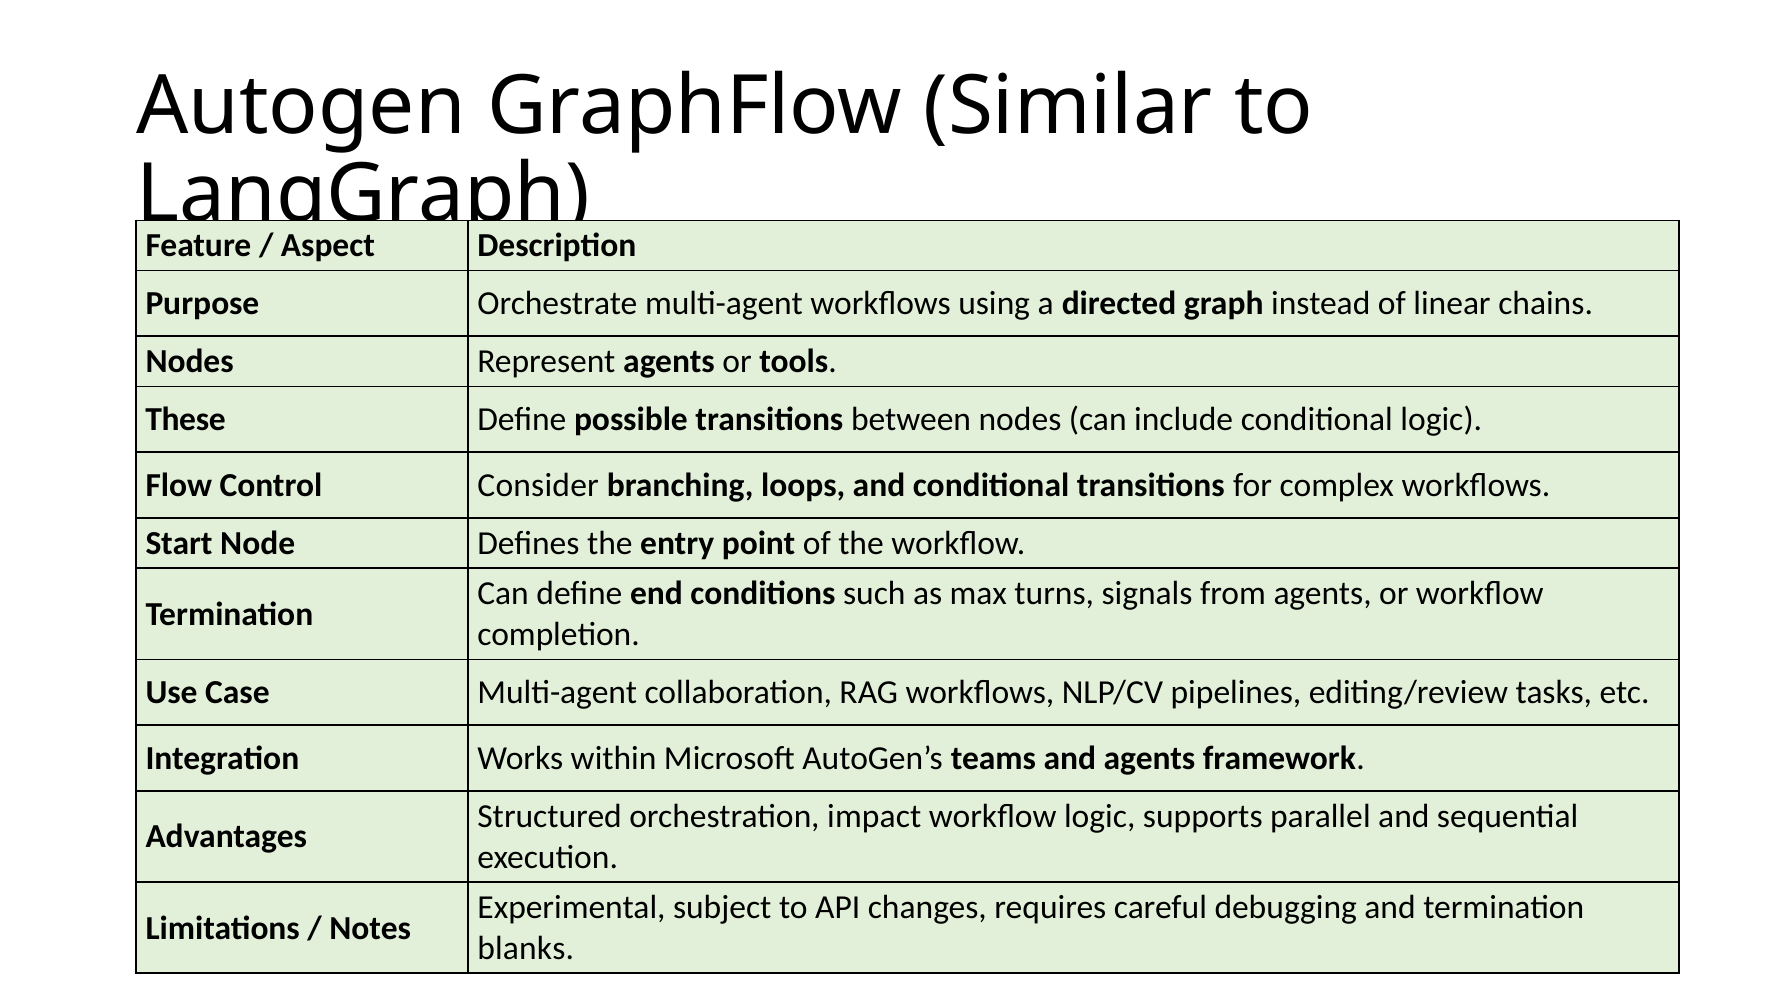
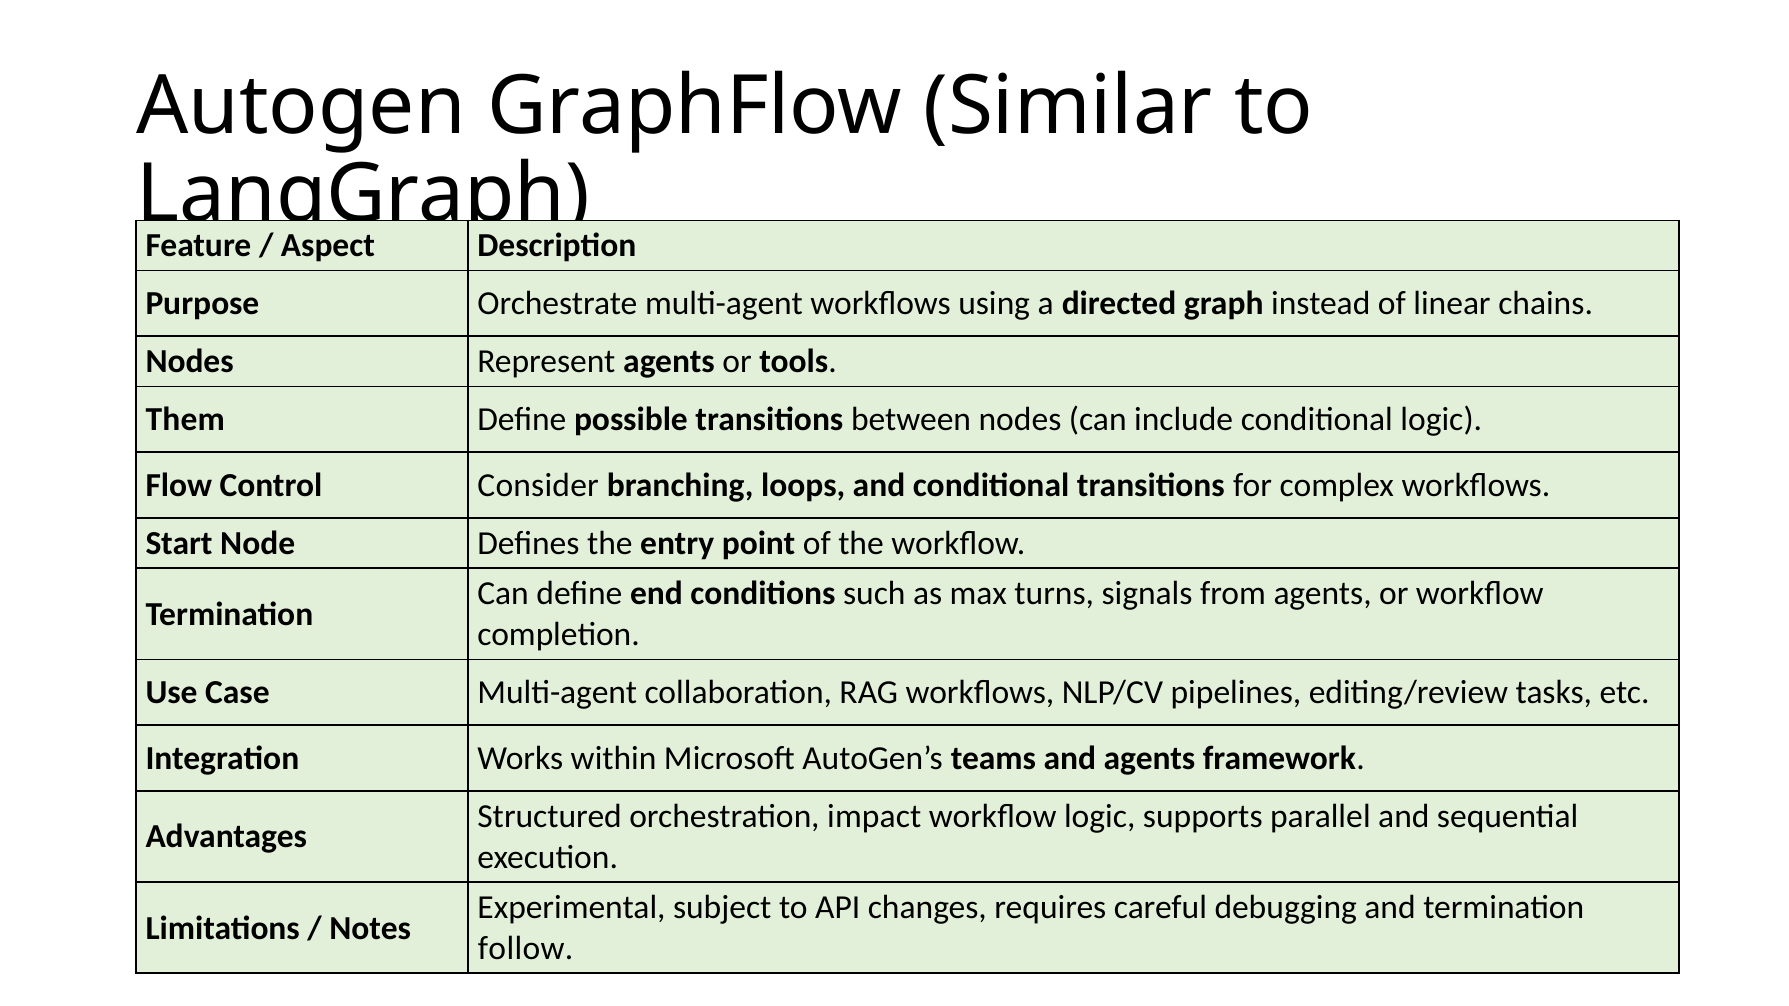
These: These -> Them (185, 420)
blanks: blanks -> follow (526, 949)
